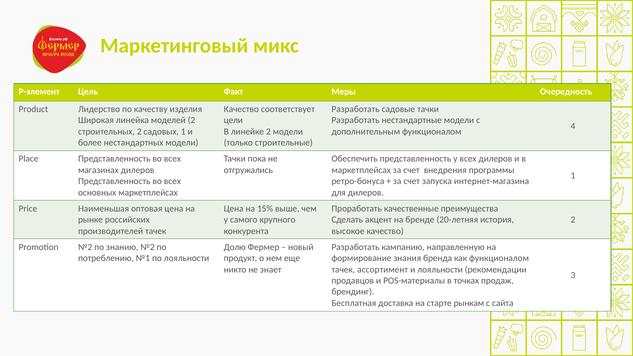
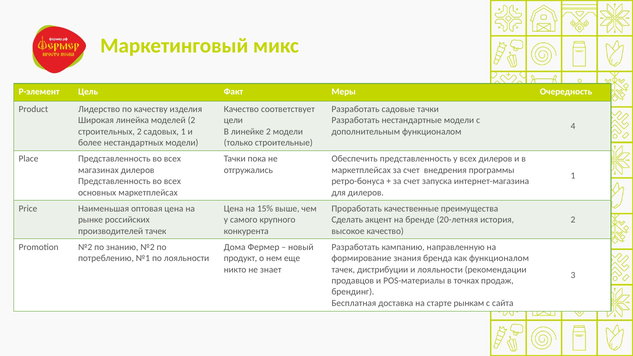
Долю: Долю -> Дома (235, 247)
ассортимент: ассортимент -> дистрибуции (383, 270)
